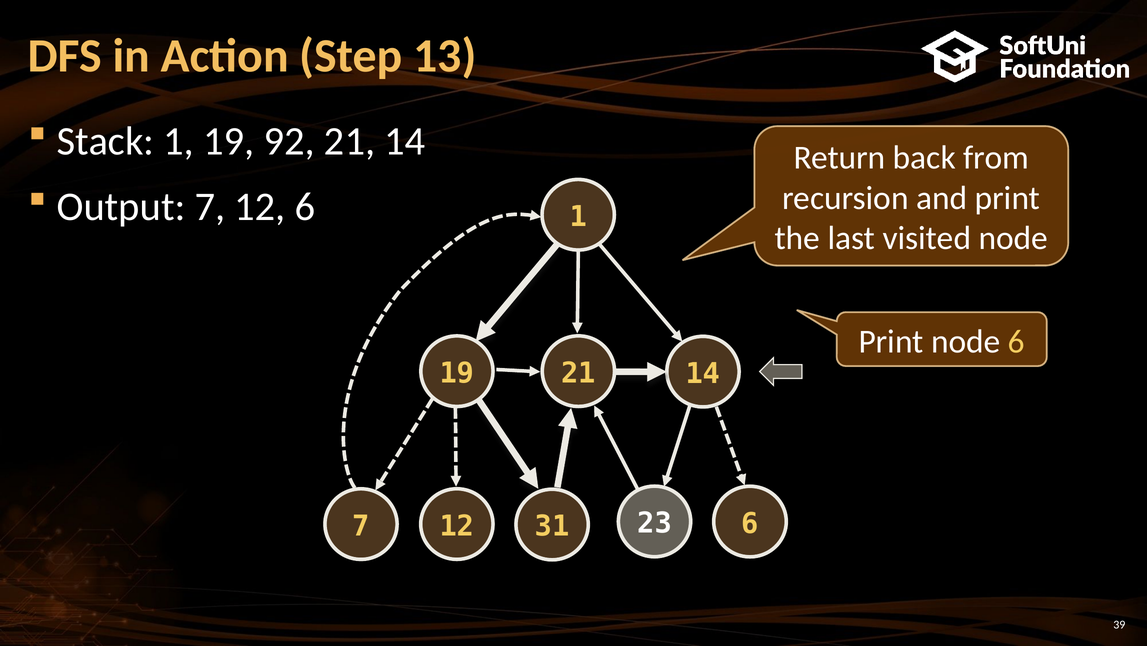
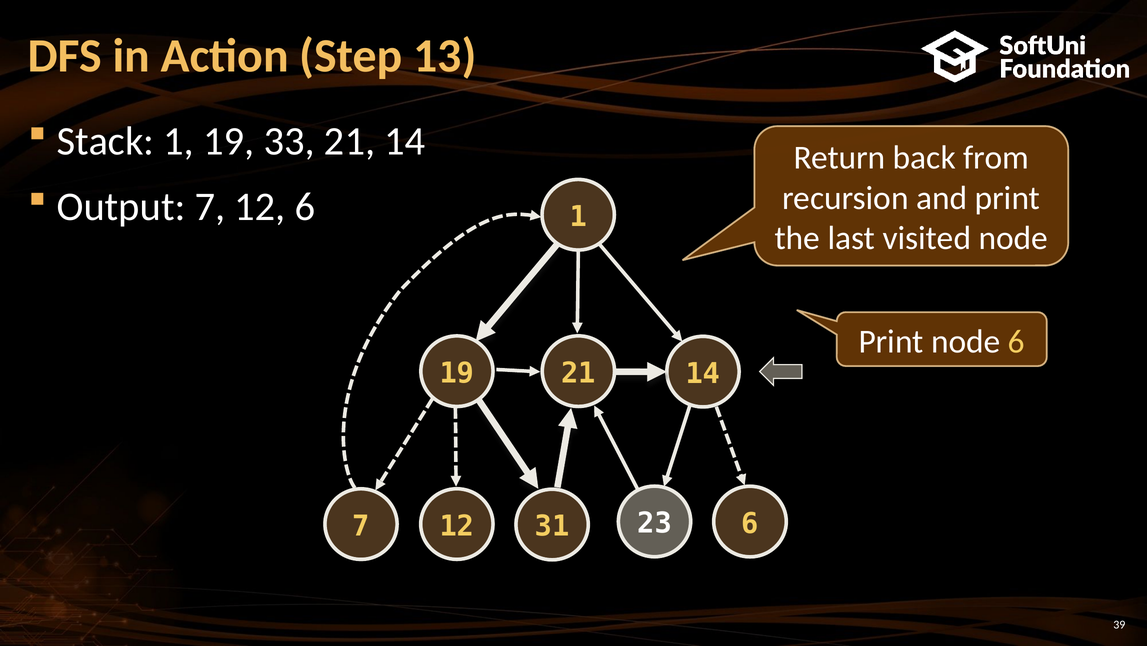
92: 92 -> 33 (289, 141)
